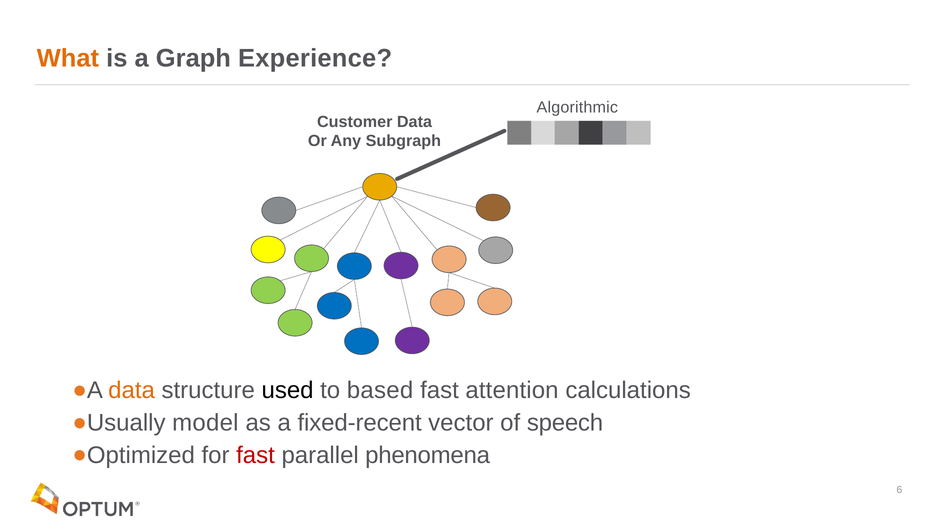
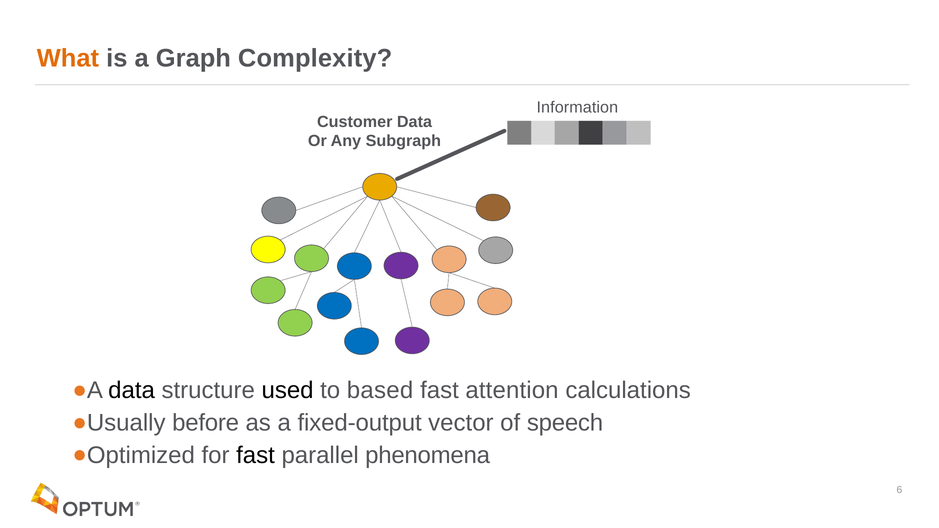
Experience: Experience -> Complexity (315, 59)
Algorithmic: Algorithmic -> Information (577, 108)
data colour: orange -> black (132, 390)
model: model -> before (206, 423)
fixed-recent: fixed-recent -> fixed-output (360, 423)
fast colour: red -> black (256, 455)
